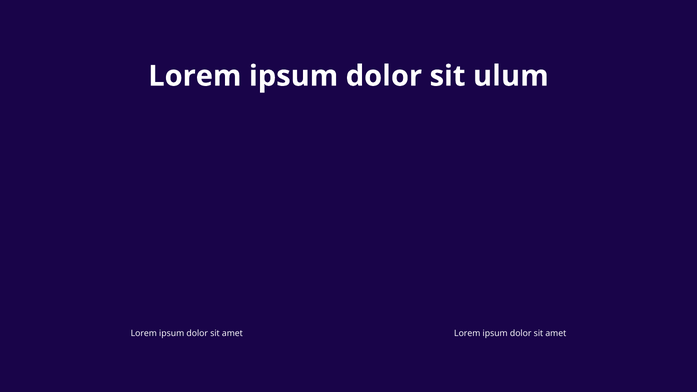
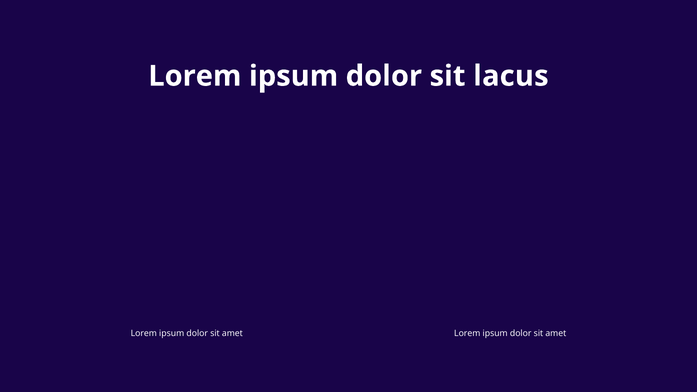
ulum: ulum -> lacus (511, 76)
